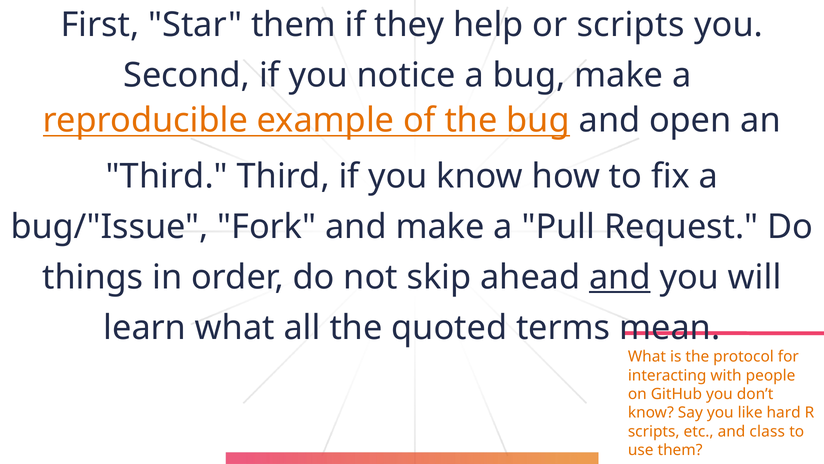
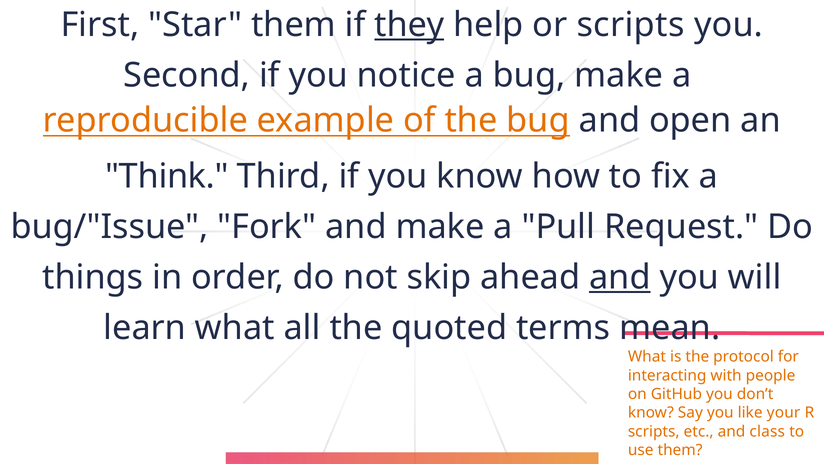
they underline: none -> present (409, 25)
Third: Third -> Think (167, 176)
hard: hard -> your (784, 412)
